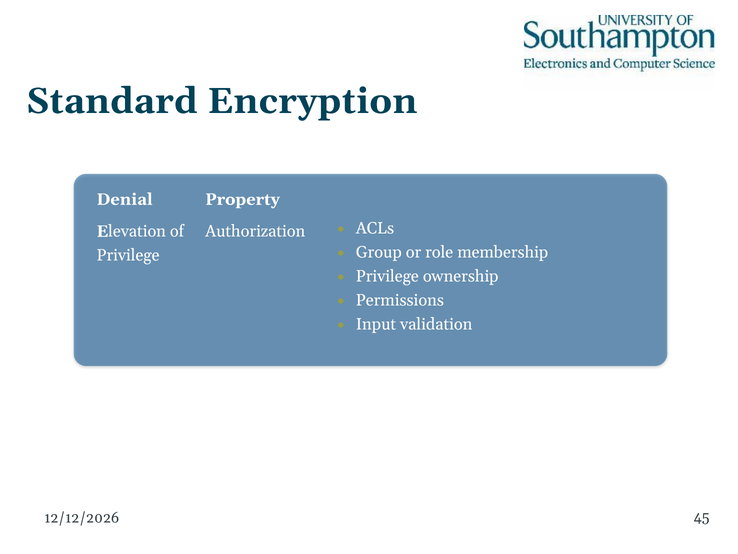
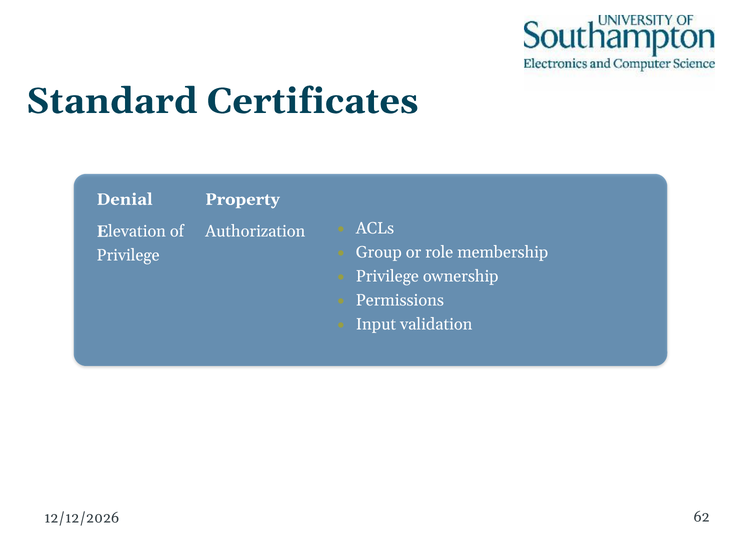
Encryption: Encryption -> Certificates (313, 101)
45: 45 -> 62 (702, 517)
